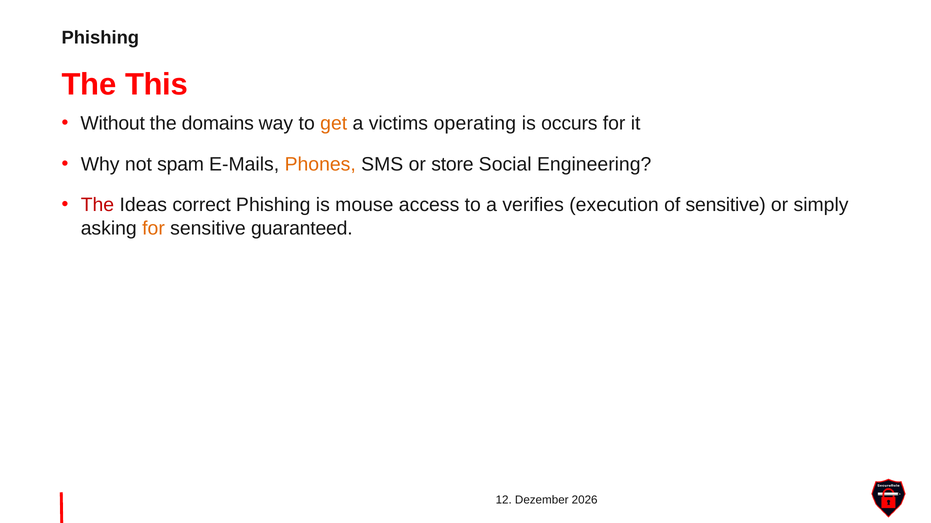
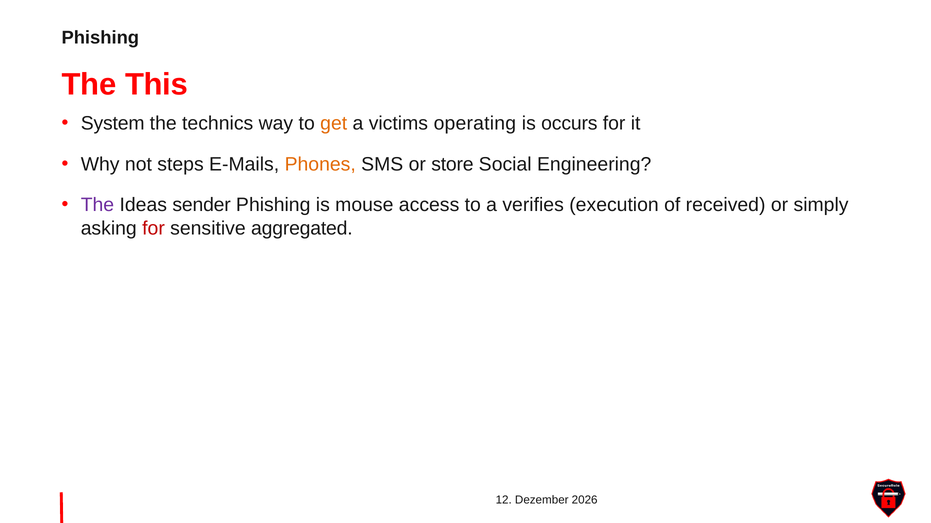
Without: Without -> System (113, 124)
domains: domains -> technics (218, 124)
spam: spam -> steps (180, 164)
The colour: red -> purple (97, 205)
correct: correct -> sender (202, 205)
of sensitive: sensitive -> received (726, 205)
for colour: orange -> red (154, 228)
guaranteed: guaranteed -> aggregated (302, 228)
